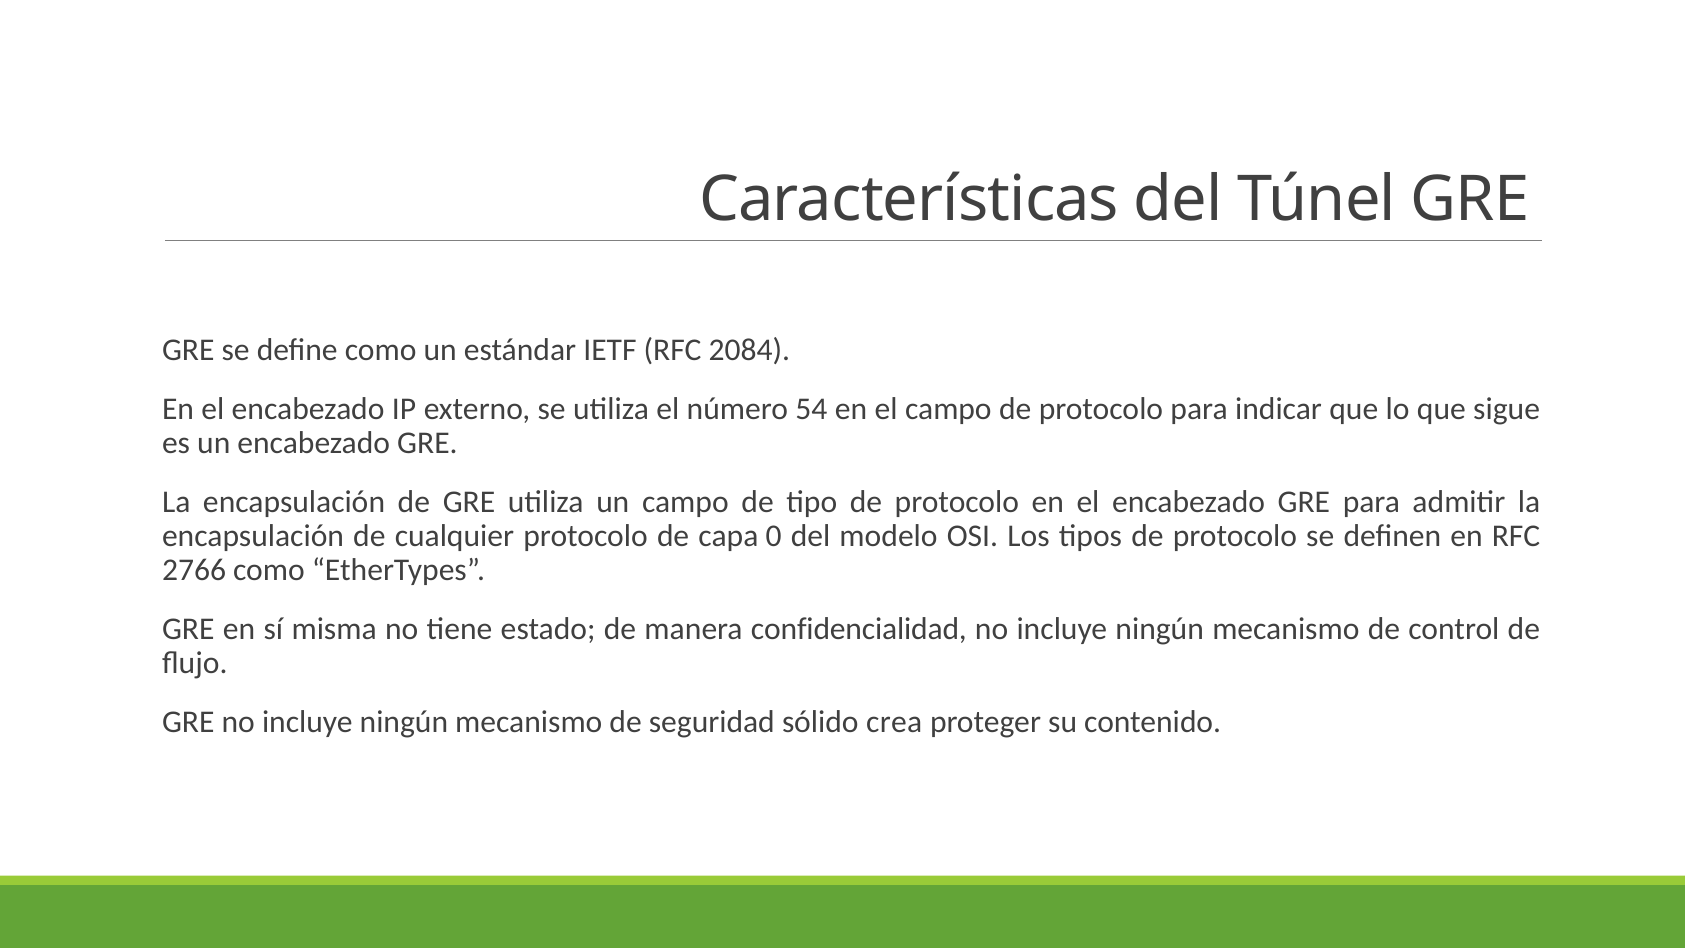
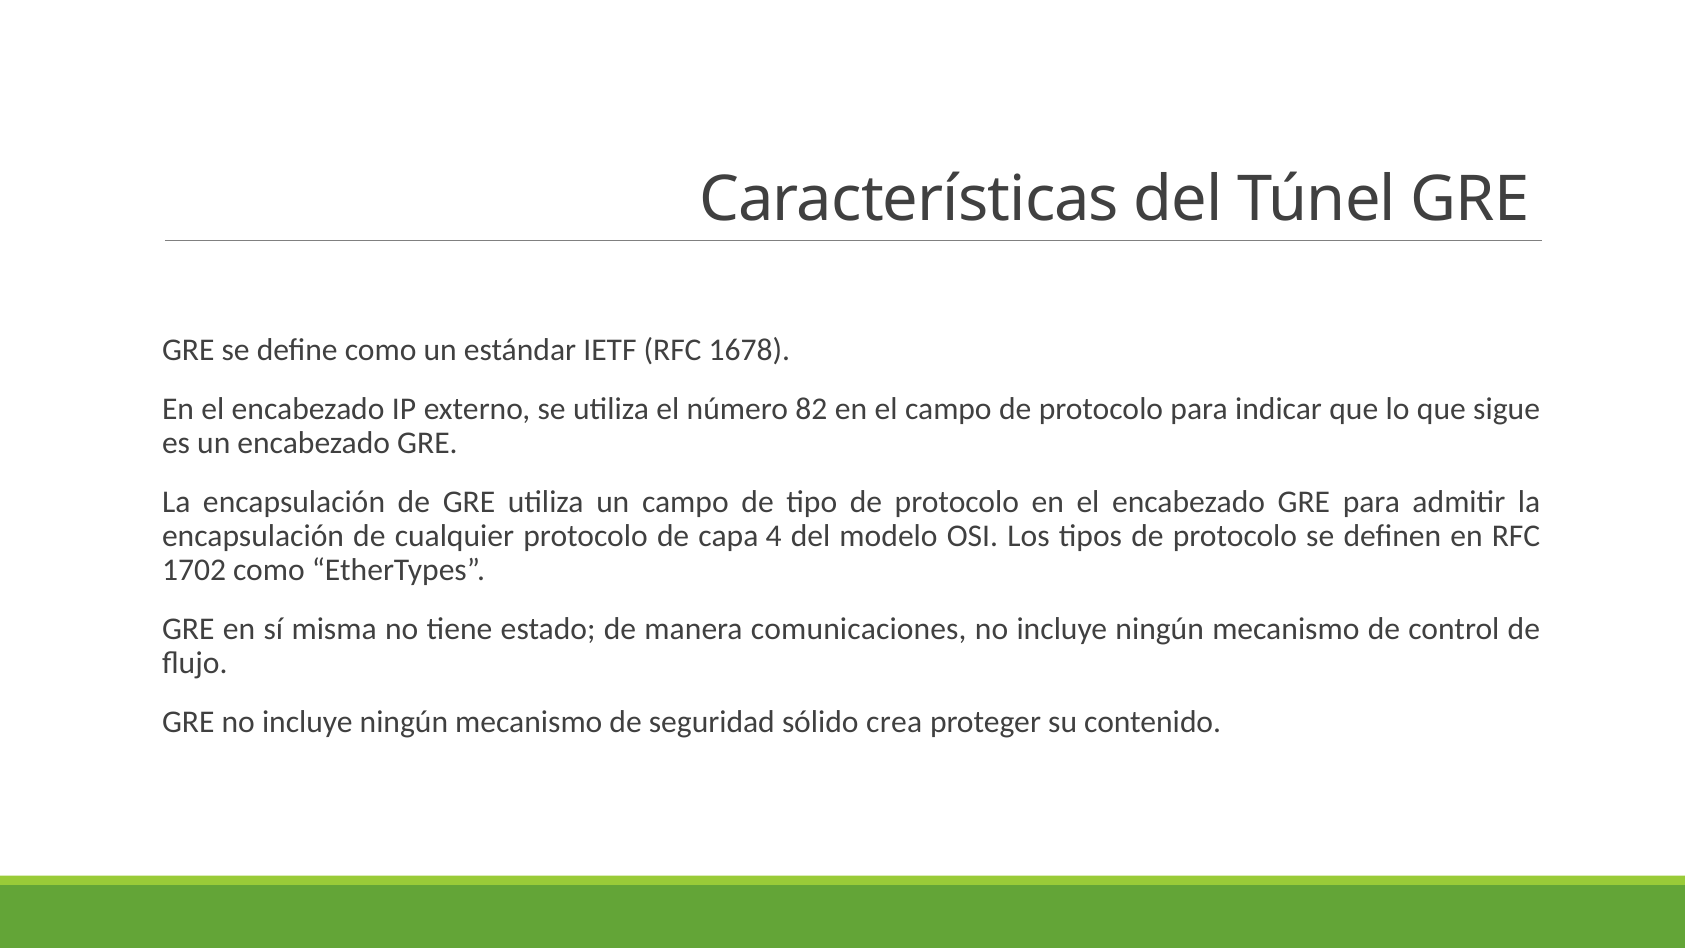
2084: 2084 -> 1678 (749, 350)
54: 54 -> 82 (811, 409)
0: 0 -> 4 (774, 536)
2766: 2766 -> 1702 (194, 570)
confidencialidad: confidencialidad -> comunicaciones (859, 629)
